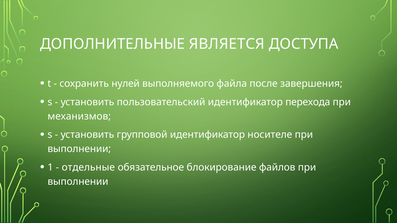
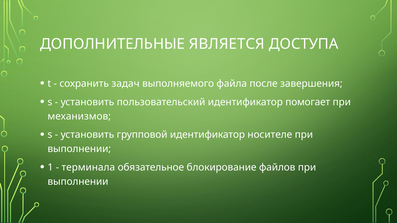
нулей: нулей -> задач (126, 84)
перехода: перехода -> помогает (308, 102)
отдельные: отдельные -> терминала (88, 168)
